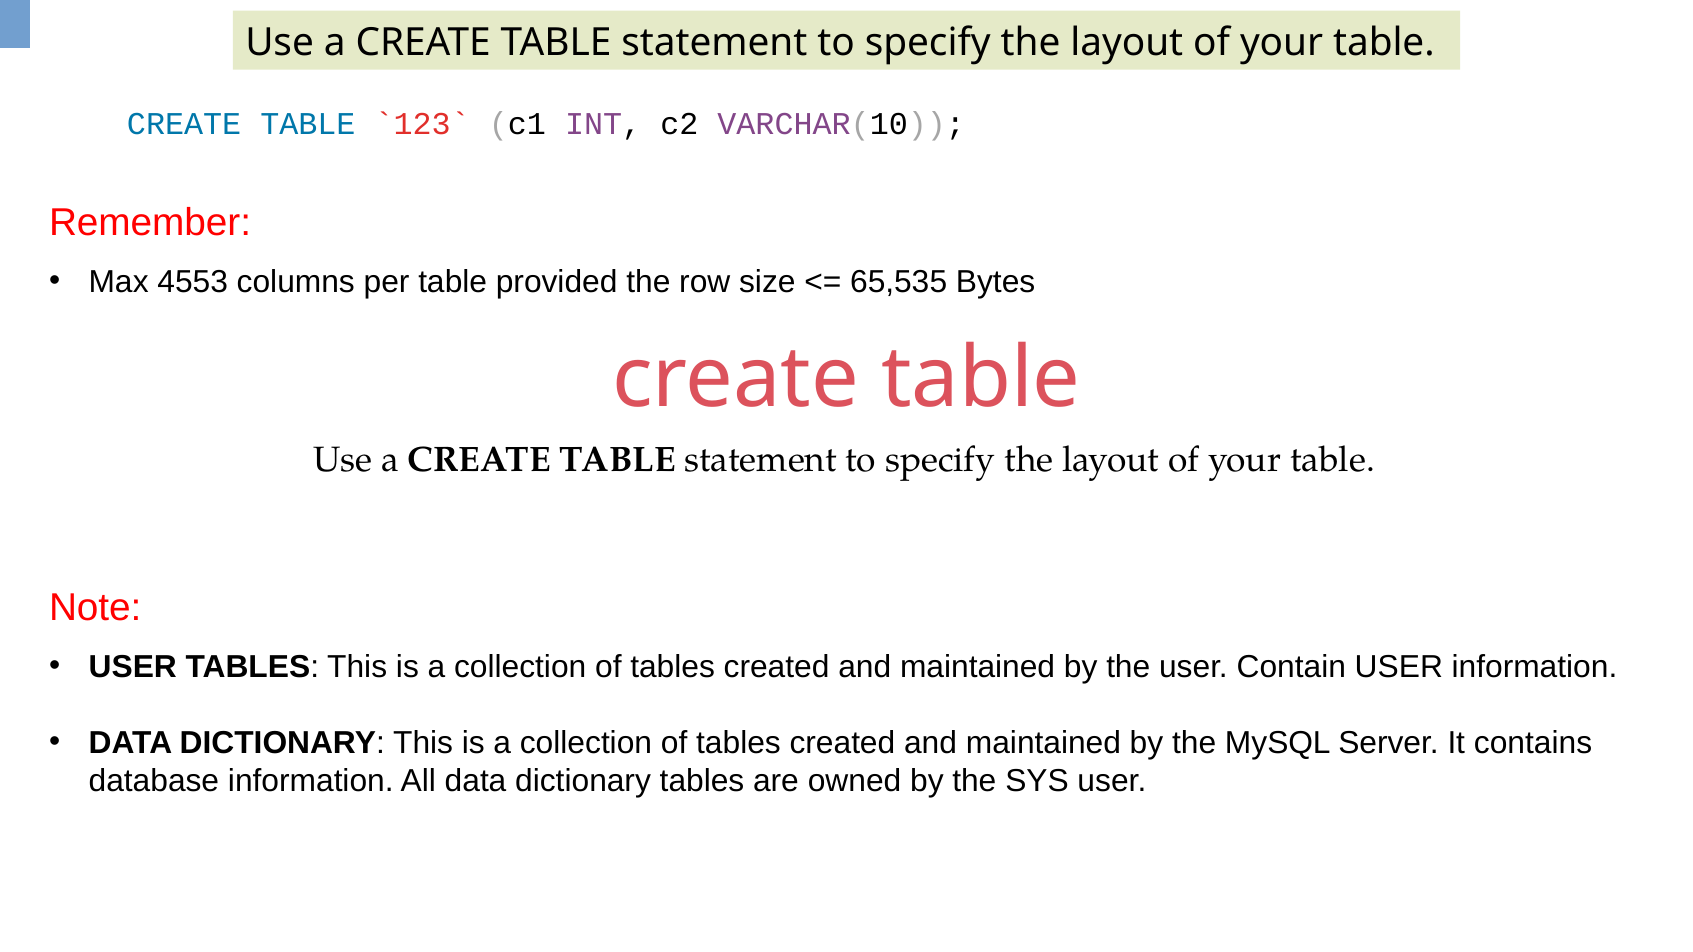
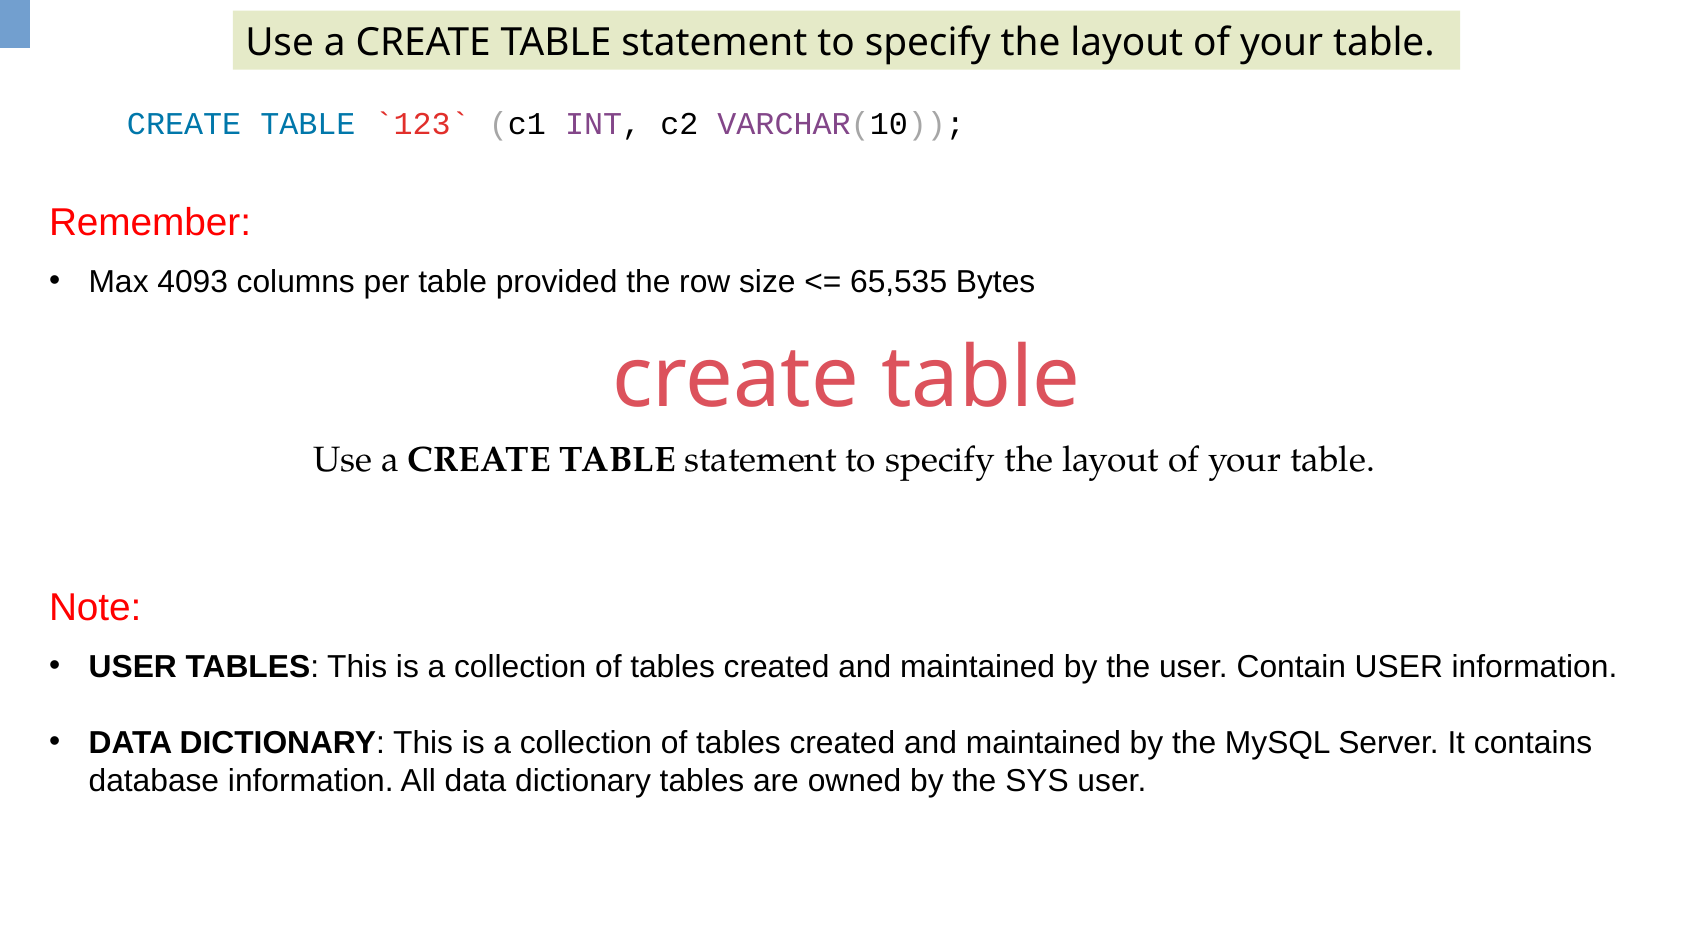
4553: 4553 -> 4093 (193, 282)
